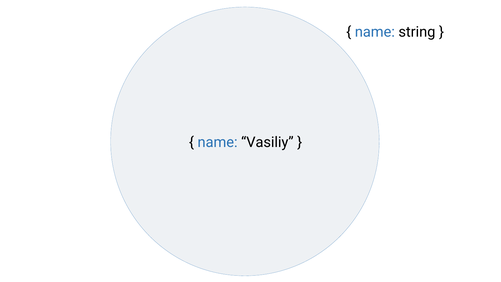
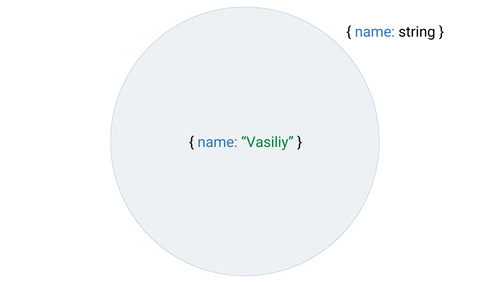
Vasiliy colour: black -> green (267, 142)
